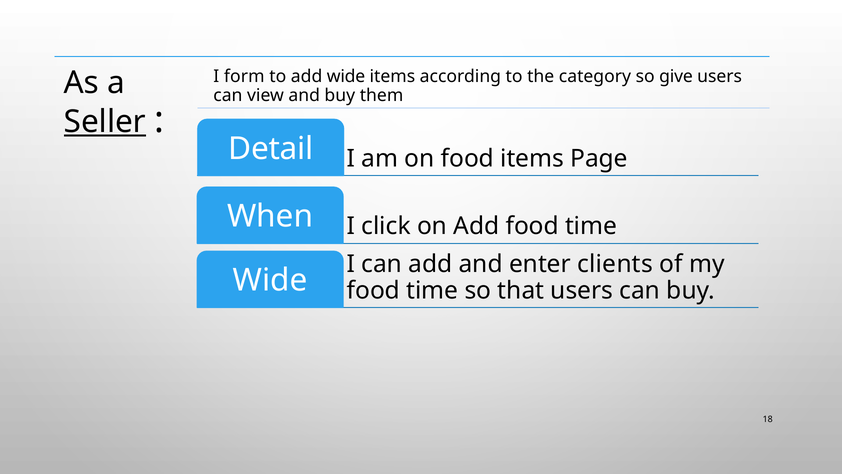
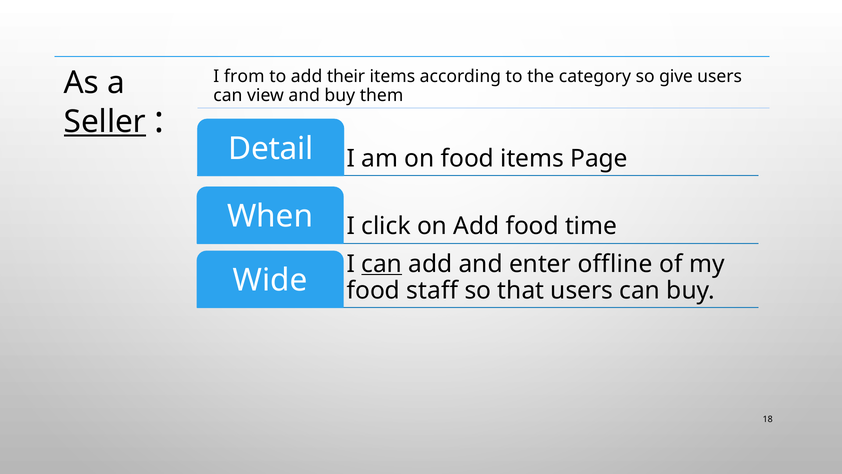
form: form -> from (244, 77)
add wide: wide -> their (346, 77)
can underline: none -> present (382, 264)
clients: clients -> offline (615, 264)
time: time -> staff (432, 290)
